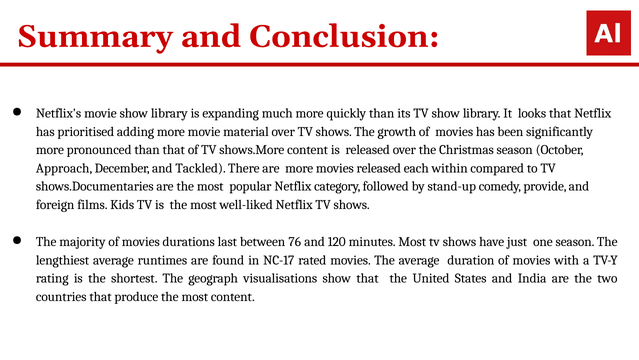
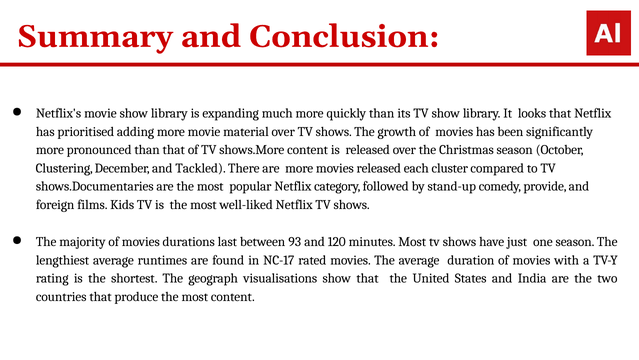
Approach: Approach -> Clustering (64, 168)
within: within -> cluster (450, 168)
76: 76 -> 93 (295, 242)
